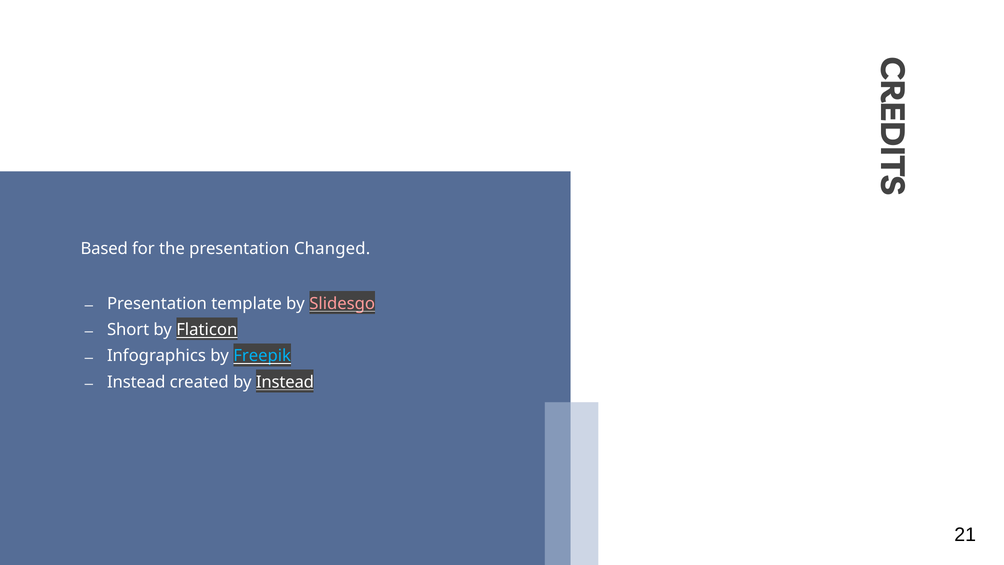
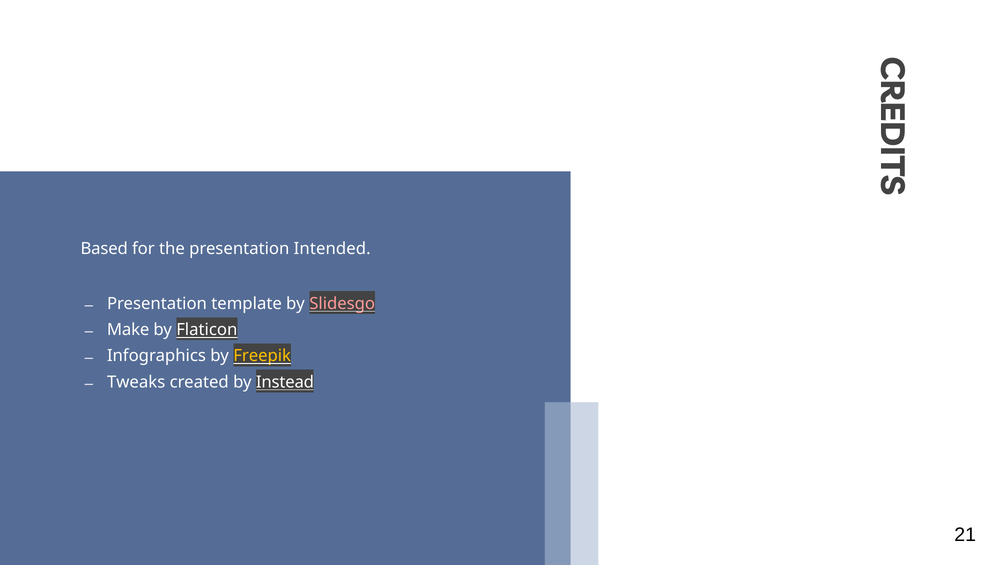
Changed: Changed -> Intended (332, 248)
Short: Short -> Make (128, 330)
Freepik colour: light blue -> yellow (262, 356)
Instead: Instead -> Tweaks (136, 382)
